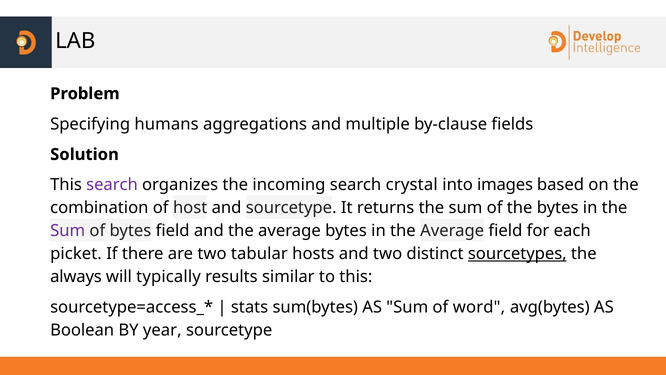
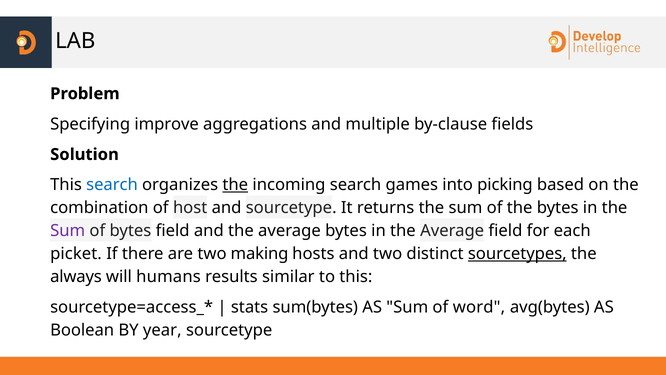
humans: humans -> improve (167, 124)
search colour: purple -> blue (112, 185)
the underline: none -> present (235, 185)
crystal: crystal -> games (412, 185)
images: images -> picking (505, 185)
tabular: tabular -> making (260, 254)
typically: typically -> humans (169, 277)
